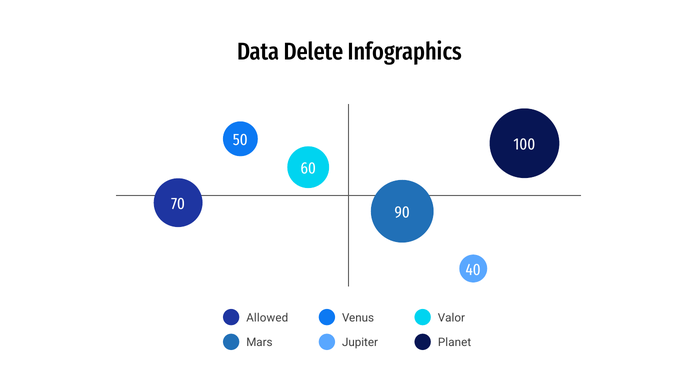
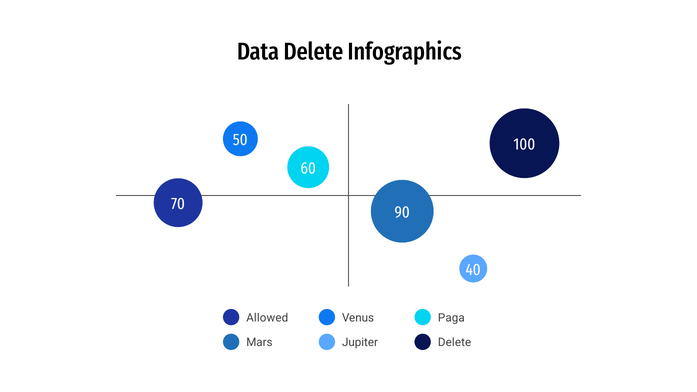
Valor: Valor -> Paga (451, 318)
Jupiter Planet: Planet -> Delete (455, 343)
